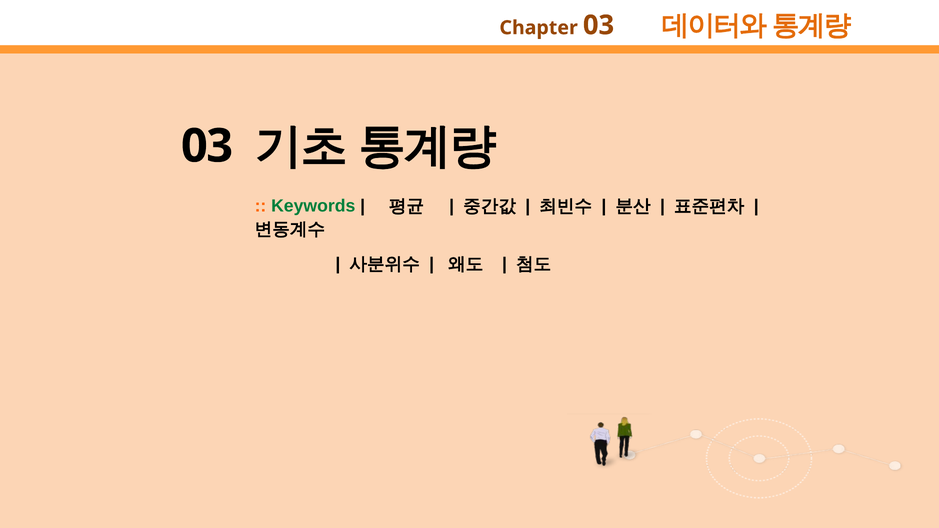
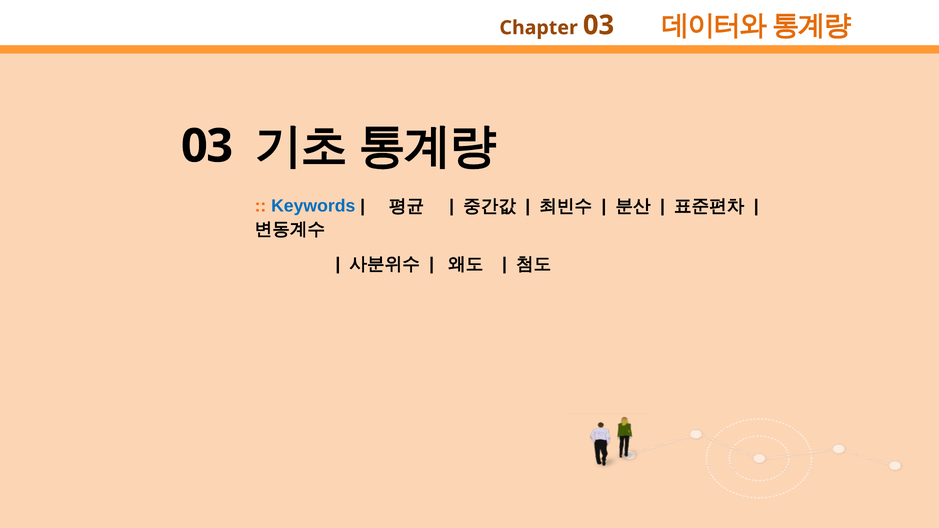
Keywords colour: green -> blue (313, 206)
